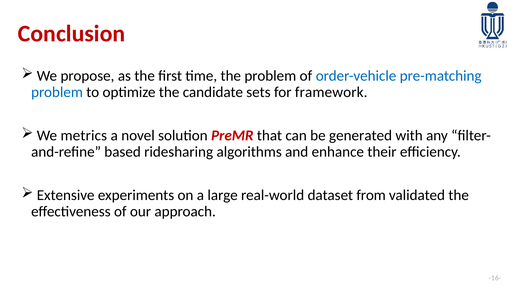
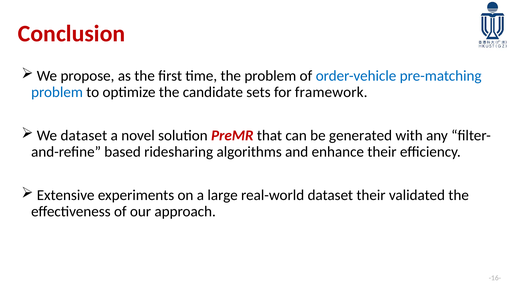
We metrics: metrics -> dataset (84, 136)
dataset from: from -> their (371, 195)
